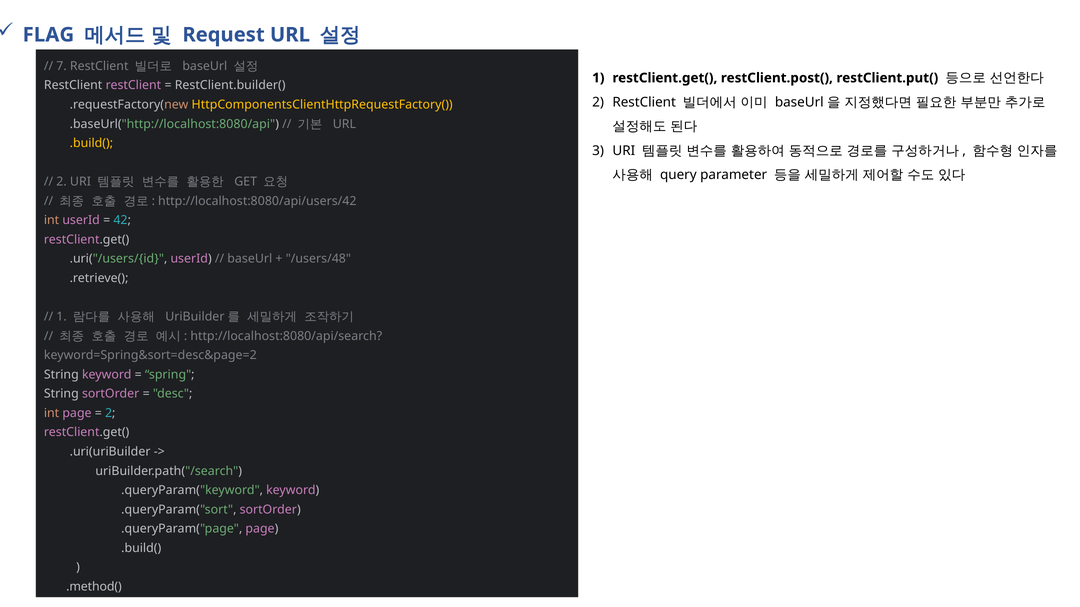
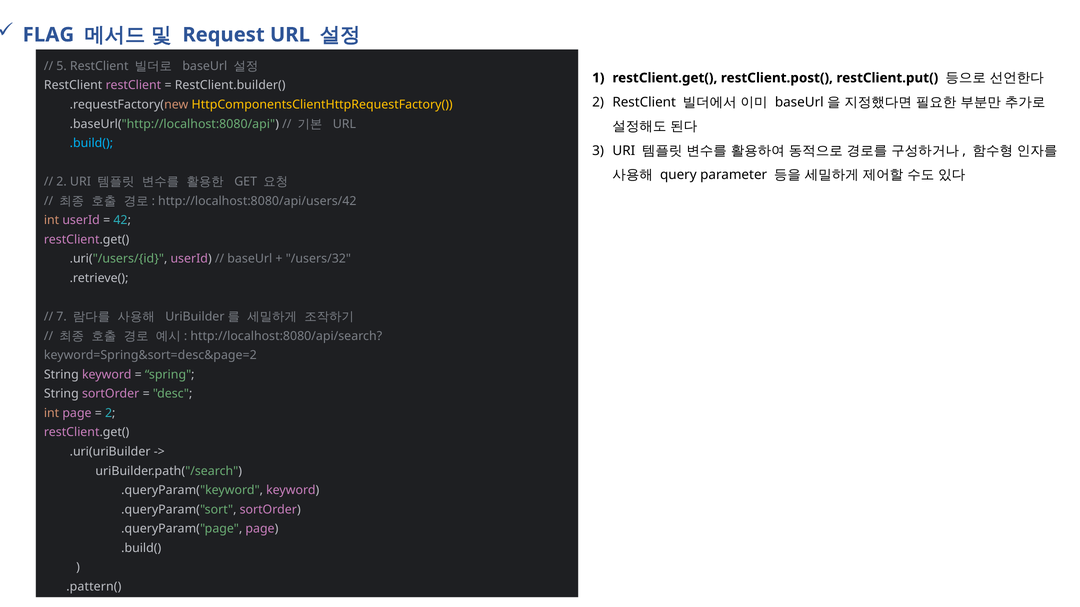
7: 7 -> 5 (62, 66)
.build( colour: yellow -> light blue (91, 143)
/users/48: /users/48 -> /users/32 (318, 259)
1: 1 -> 7 (62, 317)
.method(: .method( -> .pattern( (94, 587)
